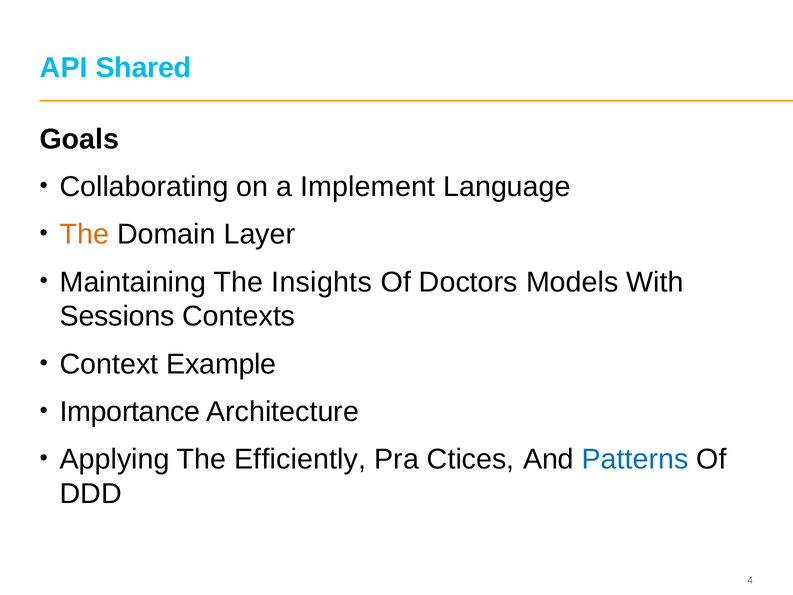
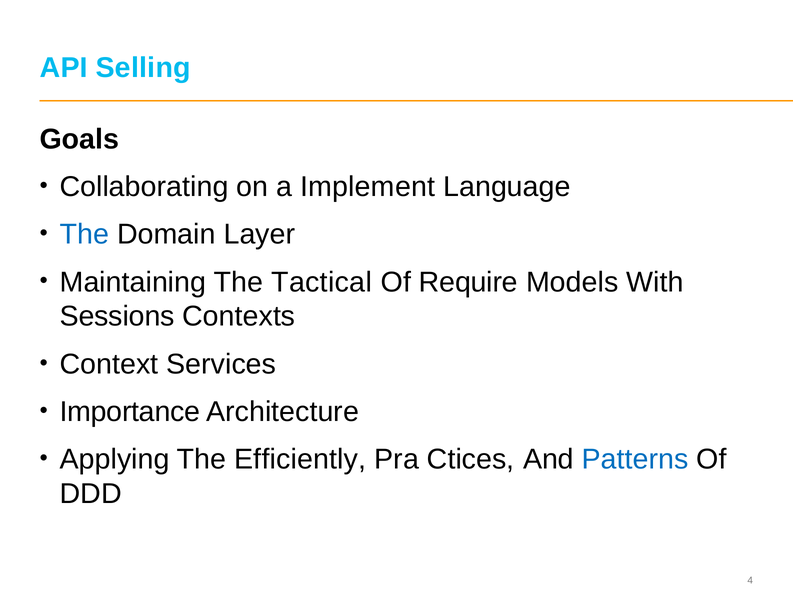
Shared: Shared -> Selling (143, 68)
The colour: orange -> blue (84, 234)
Insights: Insights -> Tactical (322, 282)
Doctors: Doctors -> Require (468, 282)
Example: Example -> Services (221, 364)
